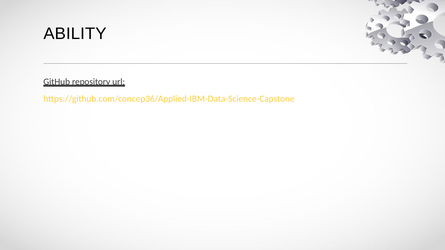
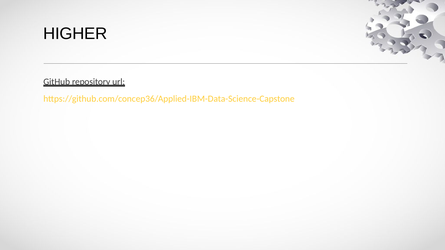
ABILITY: ABILITY -> HIGHER (75, 34)
